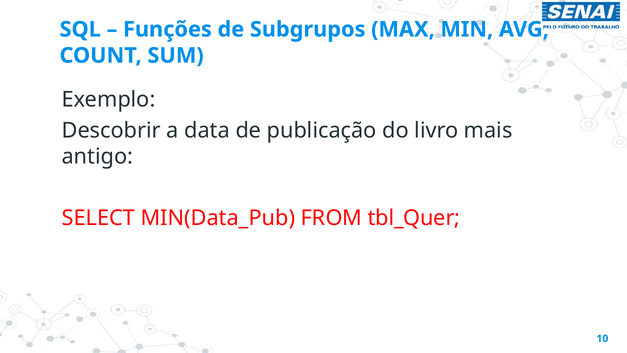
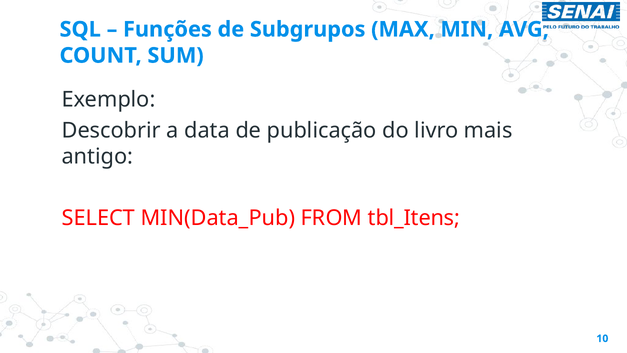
tbl_Quer: tbl_Quer -> tbl_Itens (414, 218)
